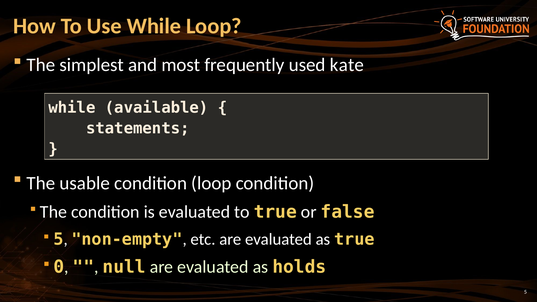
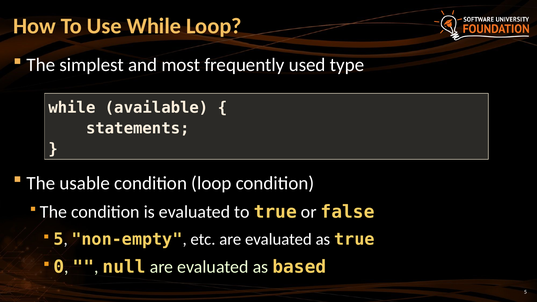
kate: kate -> type (347, 65)
holds: holds -> based (299, 267)
